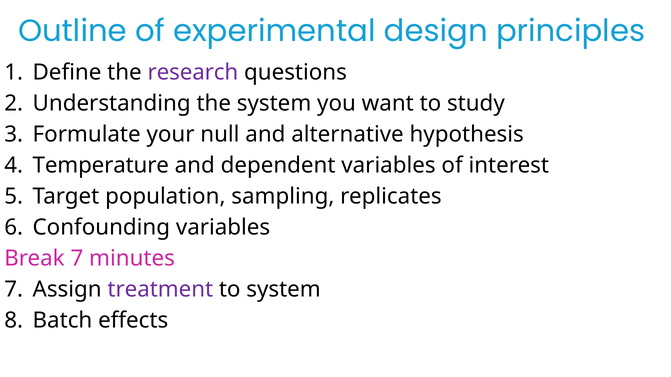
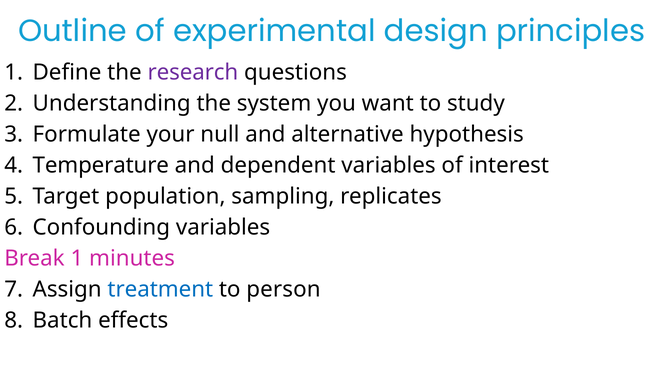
Break 7: 7 -> 1 (77, 259)
treatment colour: purple -> blue (160, 290)
to system: system -> person (283, 290)
